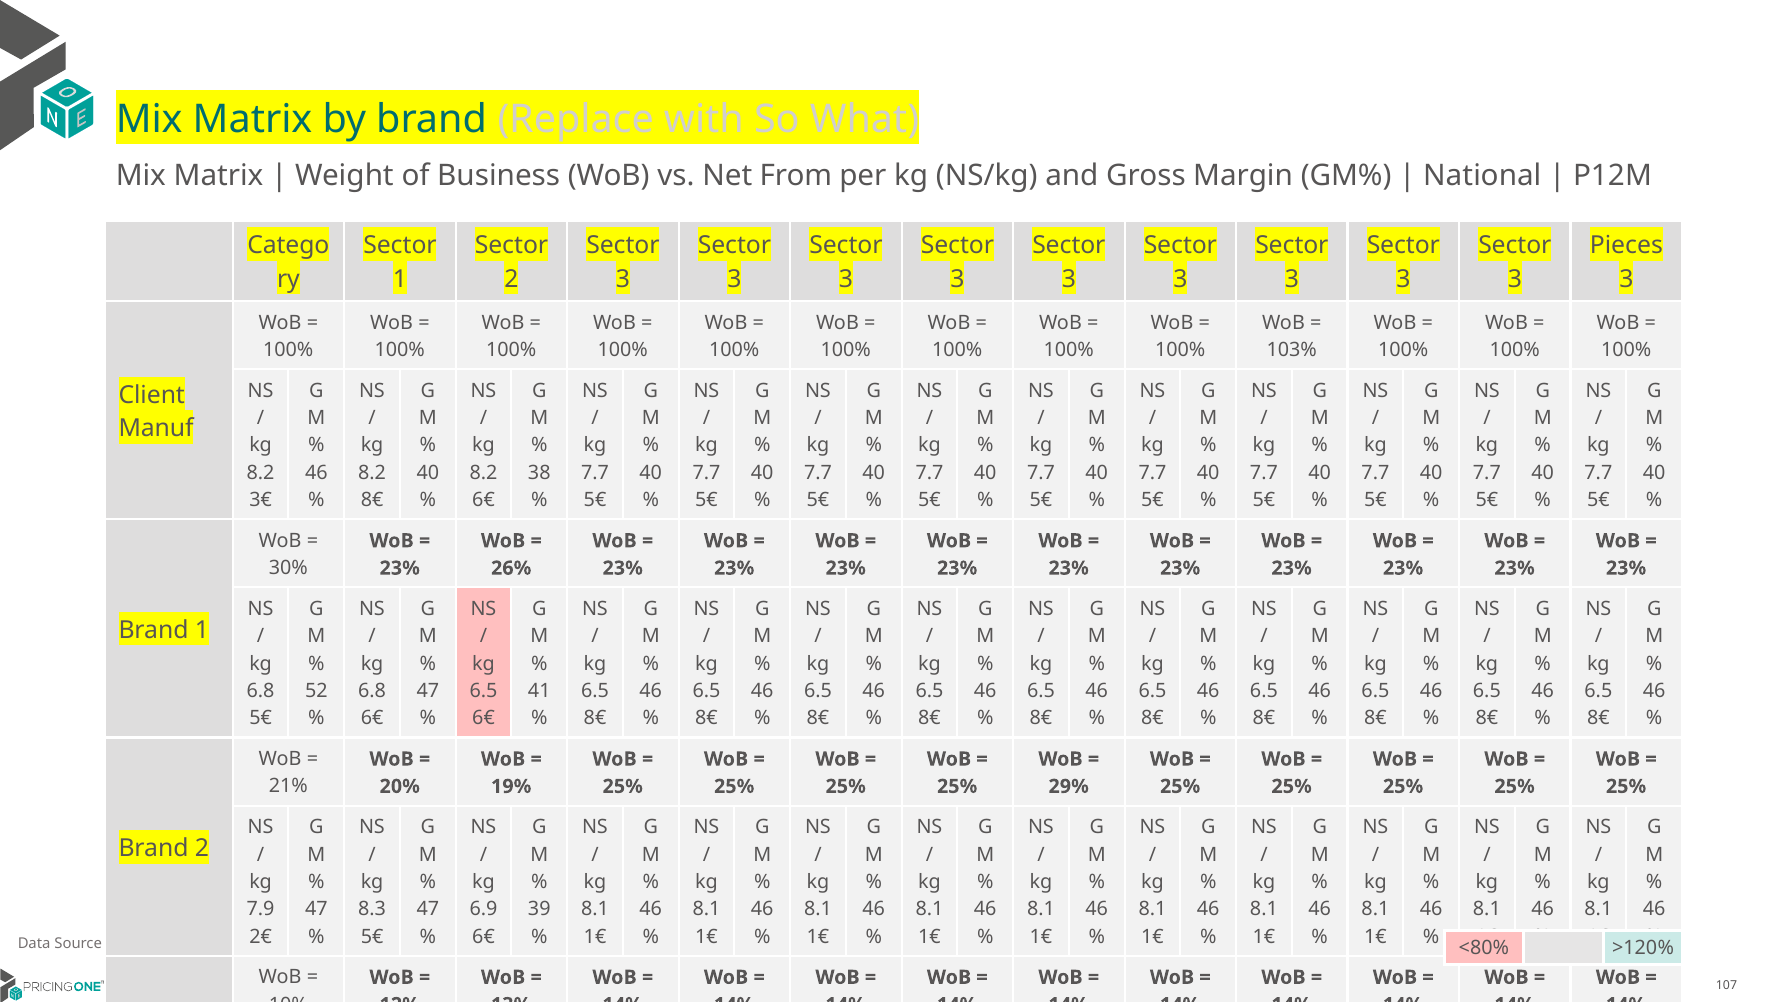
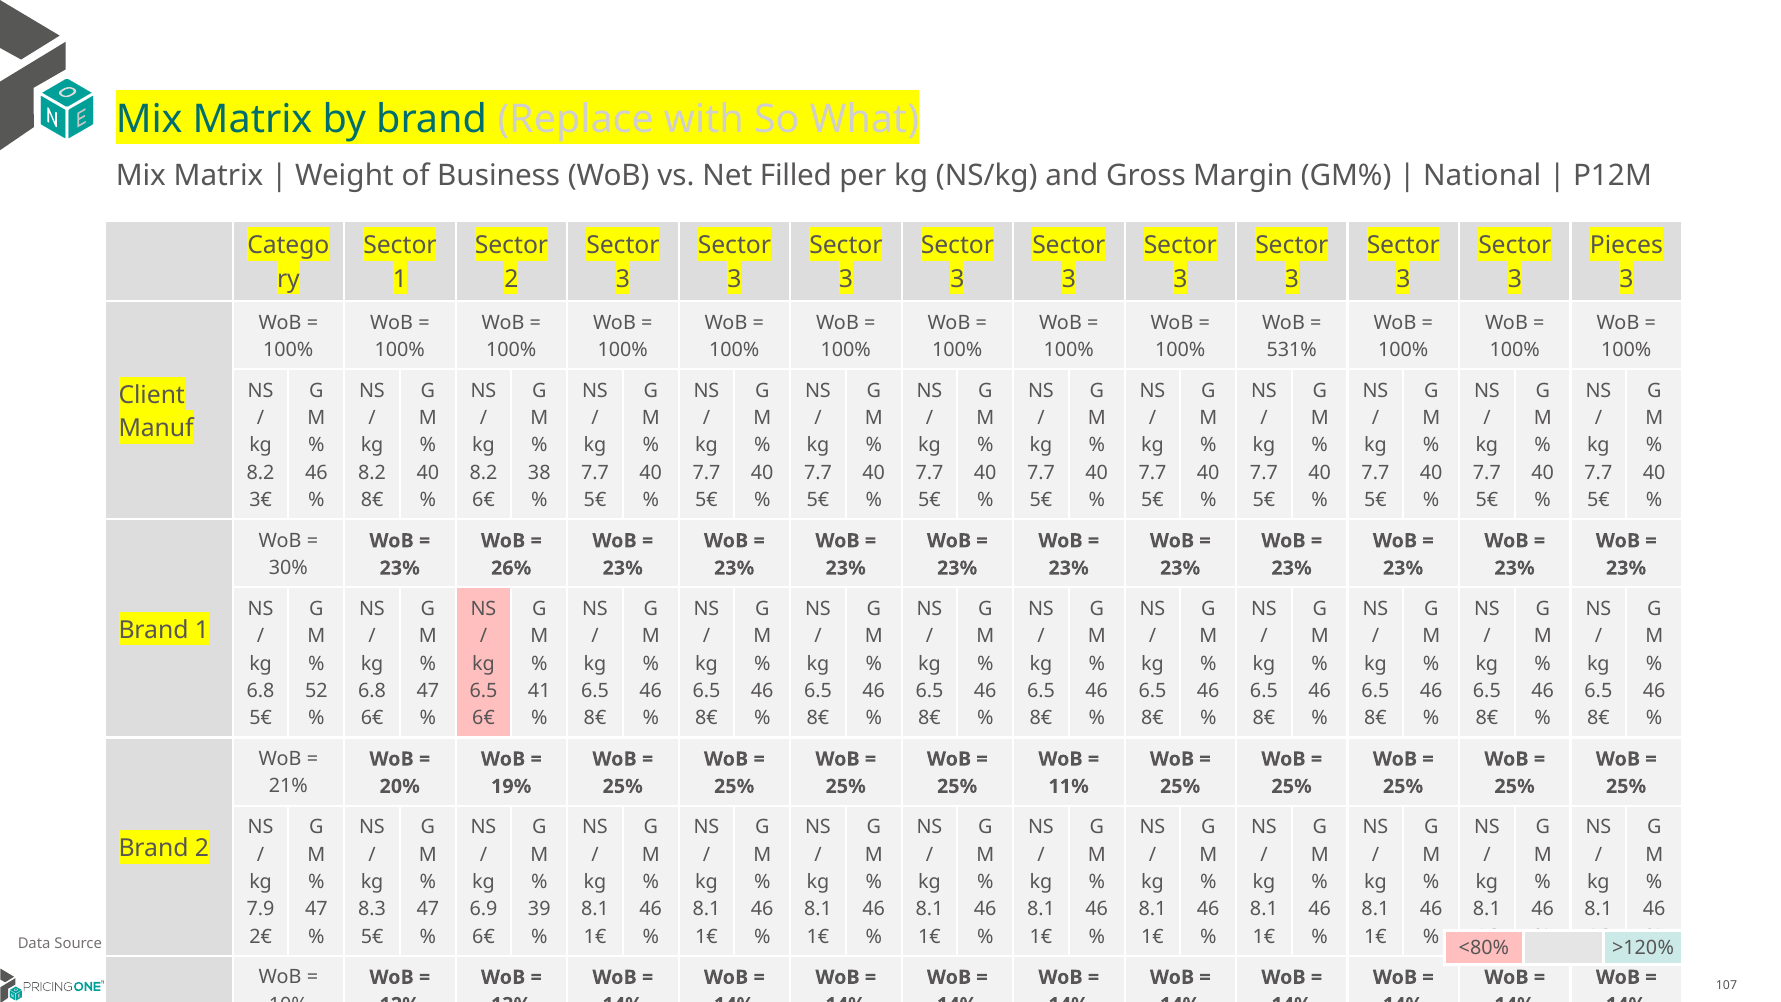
From: From -> Filled (796, 176)
103%: 103% -> 531% (1292, 350)
29%: 29% -> 11% (1069, 786)
